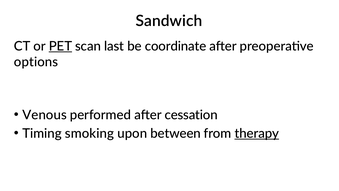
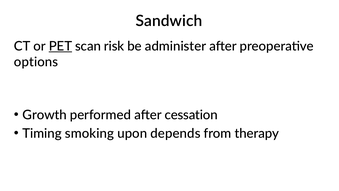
last: last -> risk (114, 46)
coordinate: coordinate -> administer (176, 46)
Venous: Venous -> Growth (45, 115)
between: between -> depends (175, 133)
therapy underline: present -> none (257, 133)
